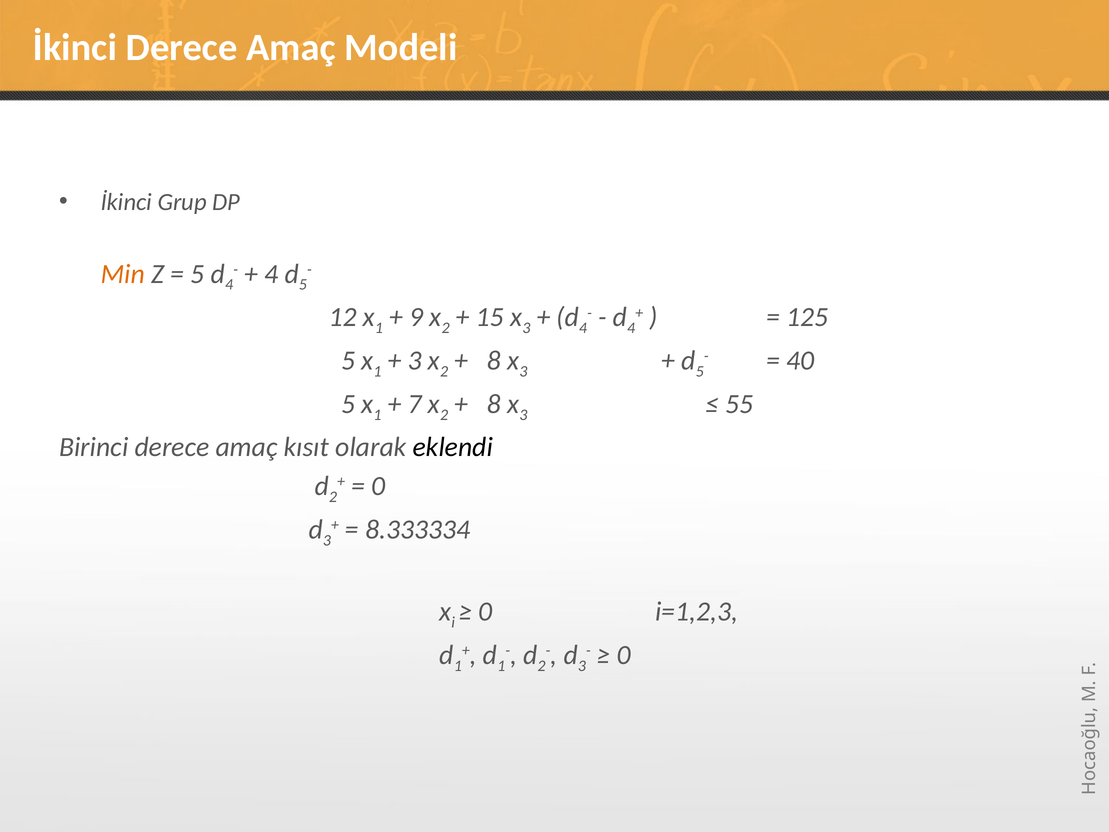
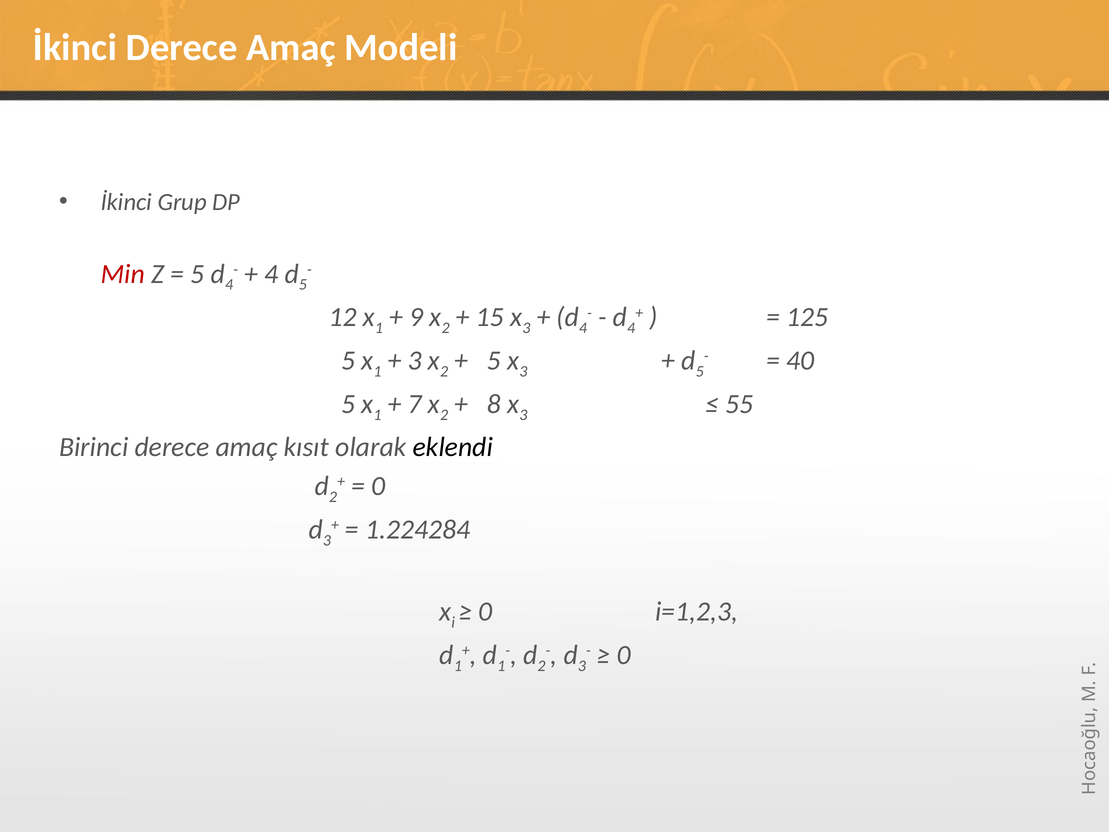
Min colour: orange -> red (123, 274)
8: 8 -> 5 (494, 360)
8.333334: 8.333334 -> 1.224284 (418, 529)
